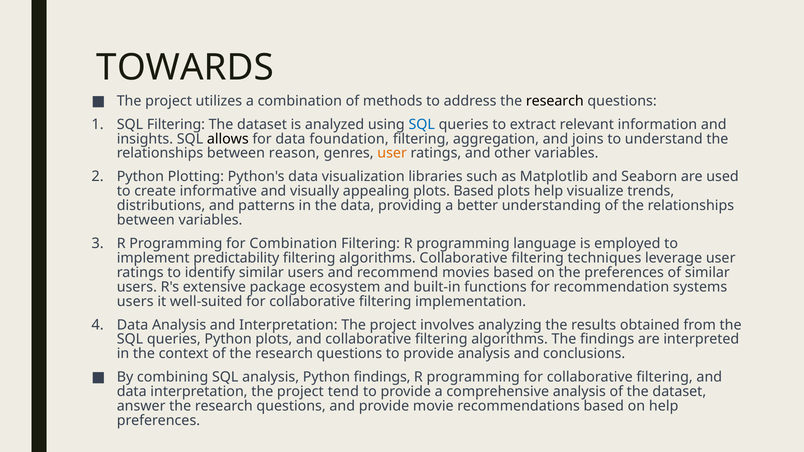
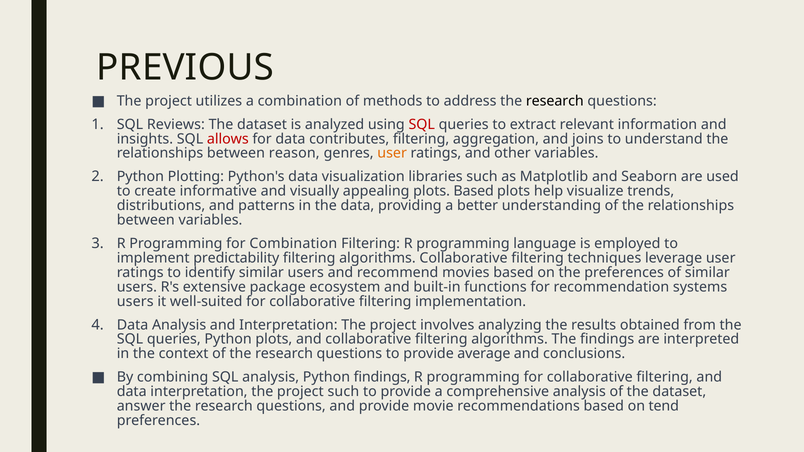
TOWARDS: TOWARDS -> PREVIOUS (185, 68)
SQL Filtering: Filtering -> Reviews (176, 124)
SQL colour: blue -> red (422, 124)
allows colour: black -> red (228, 139)
foundation: foundation -> contributes (349, 139)
provide analysis: analysis -> average (484, 354)
project tend: tend -> such (343, 392)
on help: help -> tend (664, 406)
